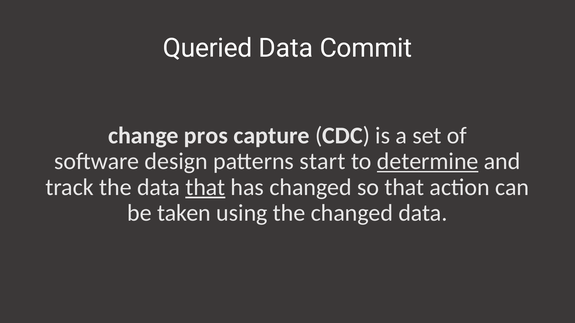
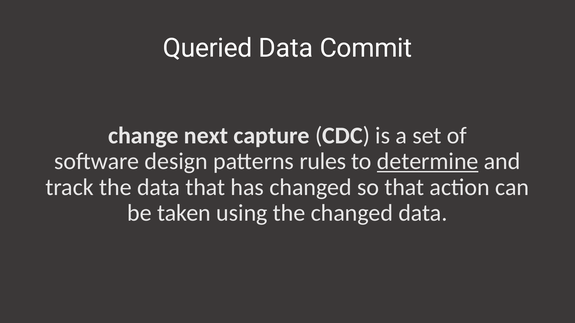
pros: pros -> next (206, 136)
start: start -> rules (323, 162)
that underline: present -> none (205, 187)
